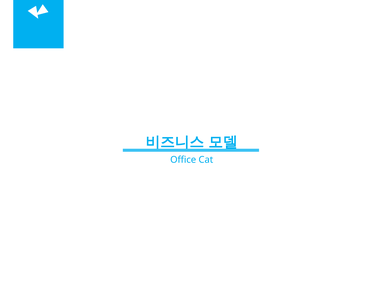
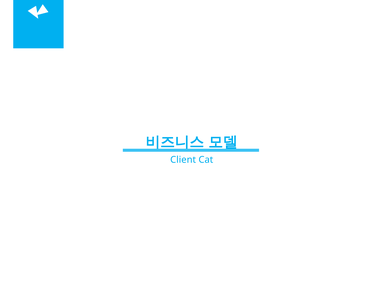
Office: Office -> Client (183, 160)
